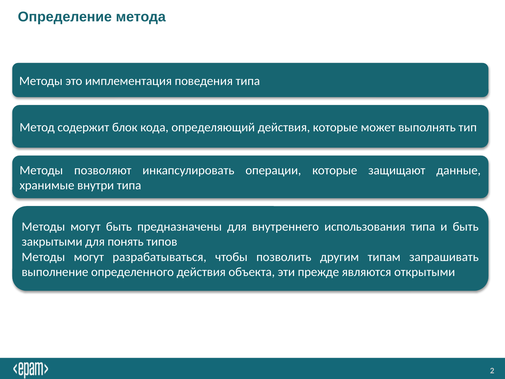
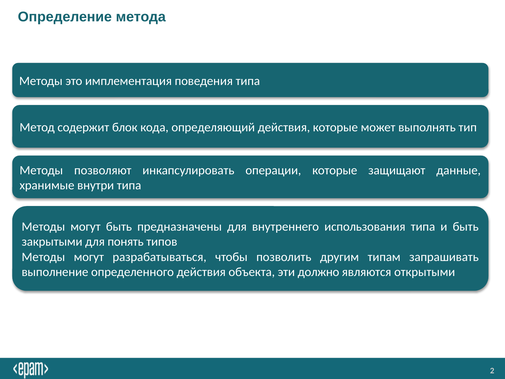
прежде: прежде -> должно (318, 272)
